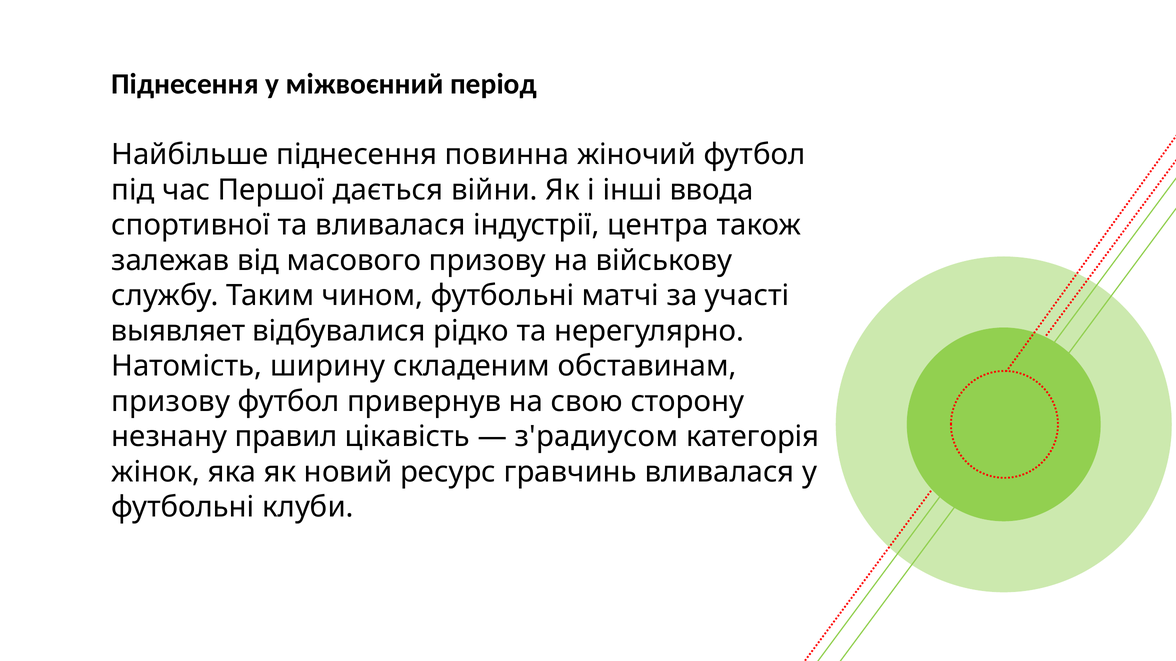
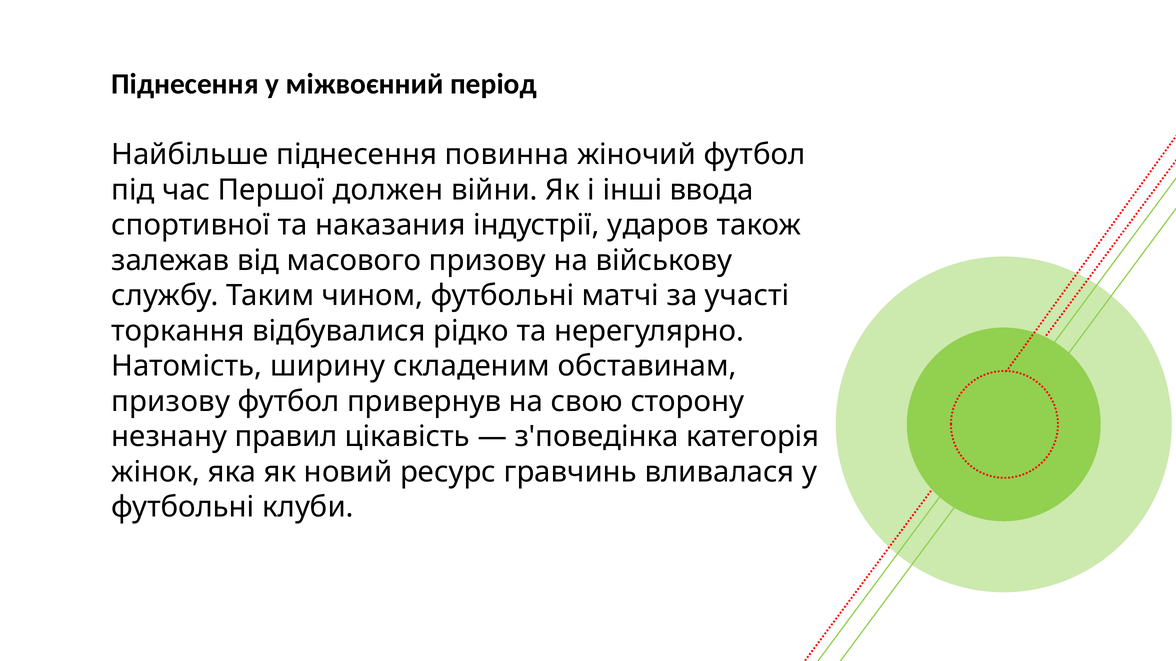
дається: дається -> должен (388, 190)
та вливалася: вливалася -> наказания (391, 225)
центра: центра -> ударов (658, 225)
выявляет: выявляет -> торкання (178, 331)
з'радиусом: з'радиусом -> з'поведінка (597, 437)
